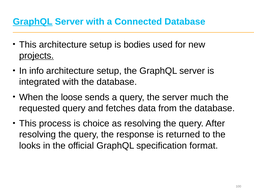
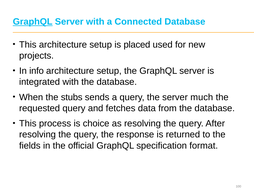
bodies: bodies -> placed (137, 45)
projects underline: present -> none (36, 56)
loose: loose -> stubs (72, 97)
looks: looks -> fields (30, 145)
